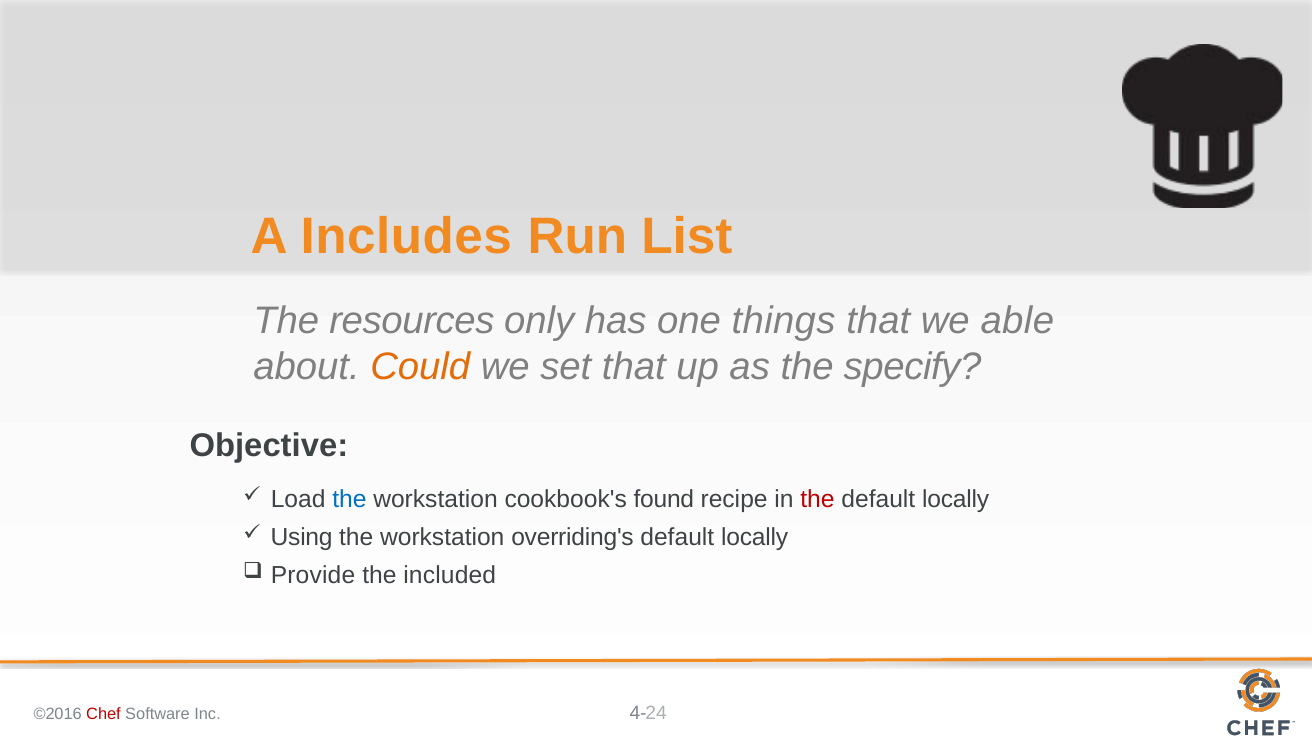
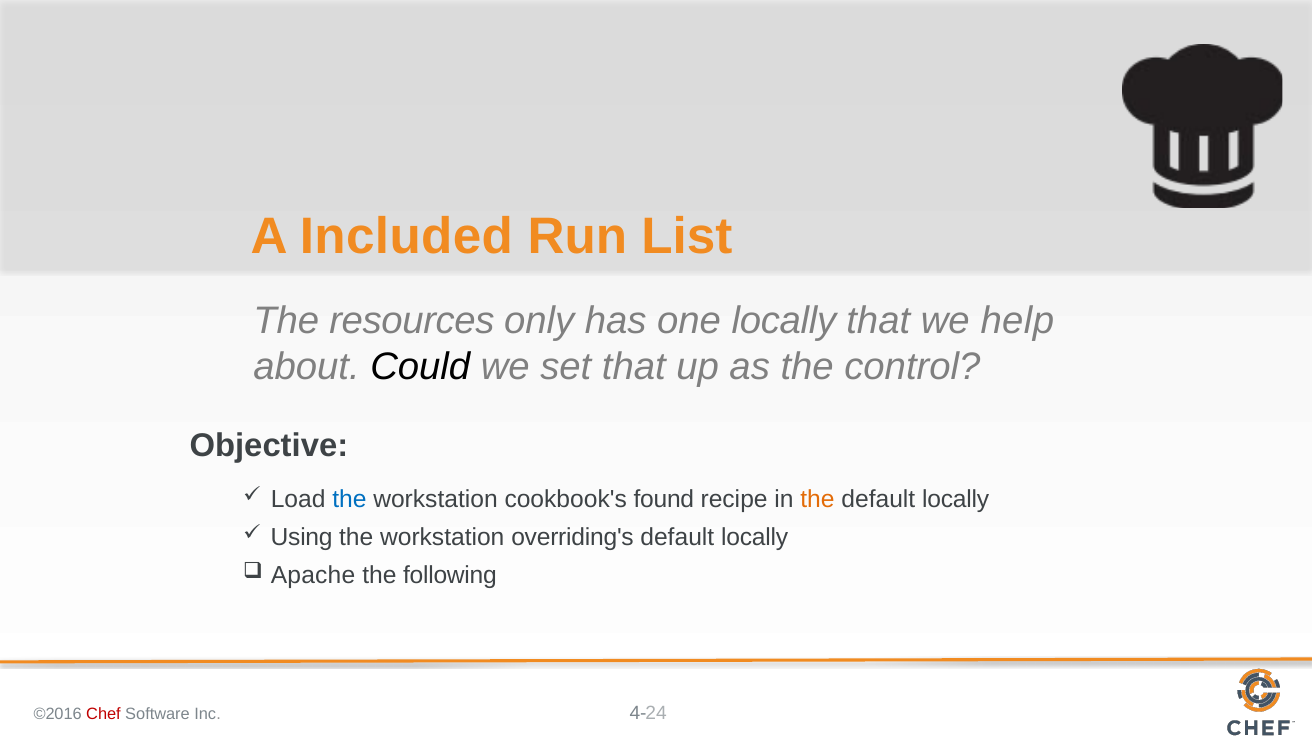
Includes: Includes -> Included (406, 236)
one things: things -> locally (784, 321)
able: able -> help (1017, 321)
Could colour: orange -> black (420, 367)
specify: specify -> control (912, 367)
the colour: red -> orange (818, 500)
Provide: Provide -> Apache (313, 575)
included: included -> following (450, 575)
